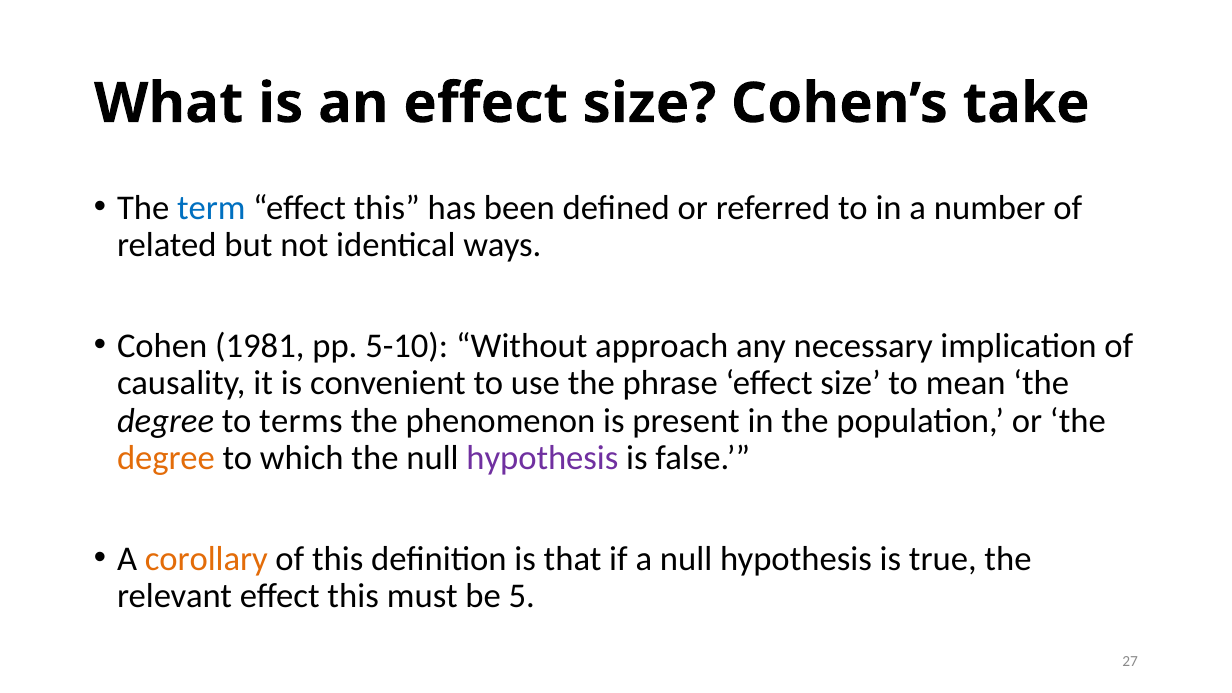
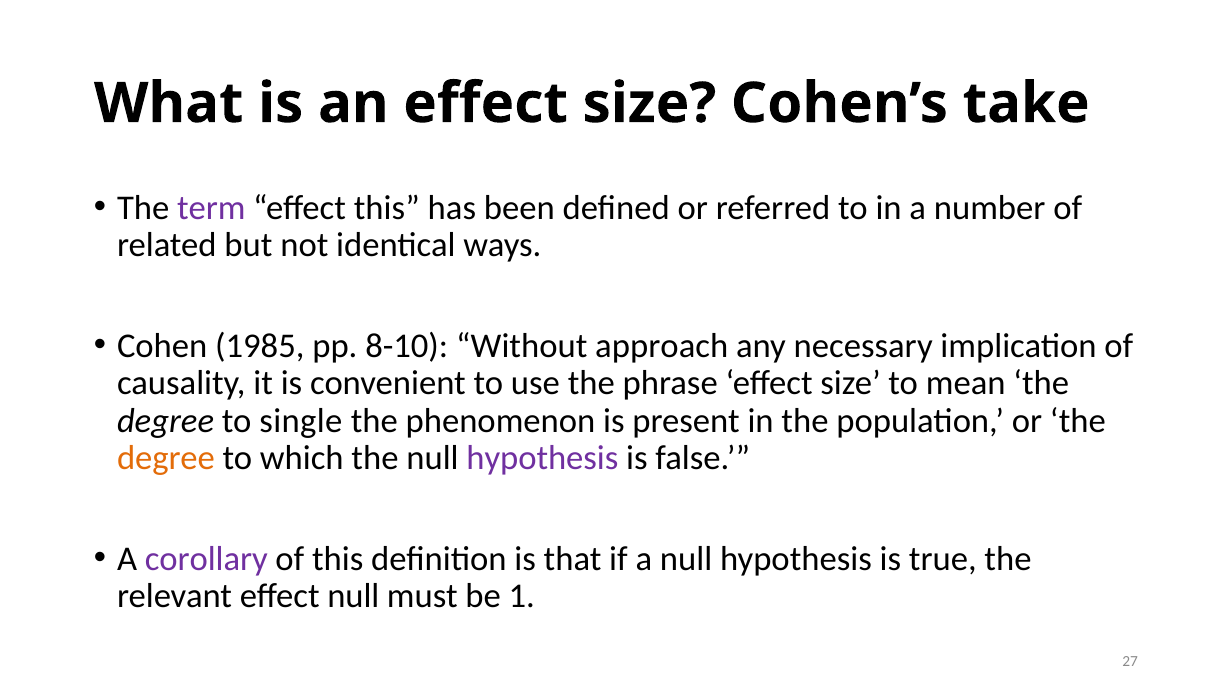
term colour: blue -> purple (211, 208)
1981: 1981 -> 1985 (260, 346)
5-10: 5-10 -> 8-10 (407, 346)
terms: terms -> single (301, 421)
corollary colour: orange -> purple (206, 559)
relevant effect this: this -> null (353, 596)
5: 5 -> 1 (522, 596)
